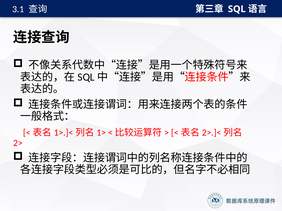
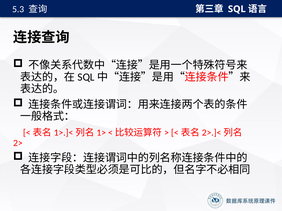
3.1: 3.1 -> 5.3 (18, 9)
